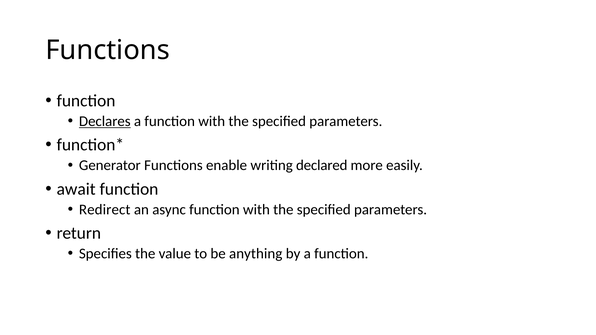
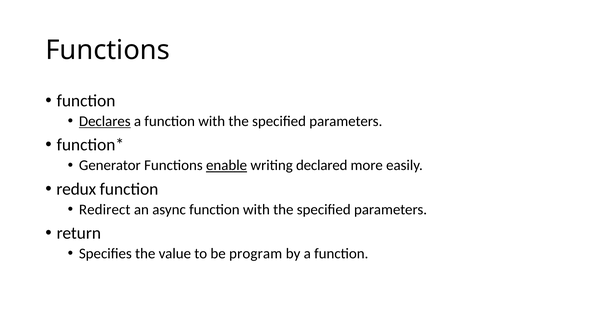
enable underline: none -> present (227, 165)
await: await -> redux (76, 189)
anything: anything -> program (256, 254)
